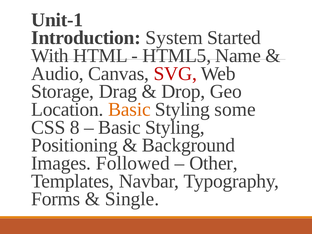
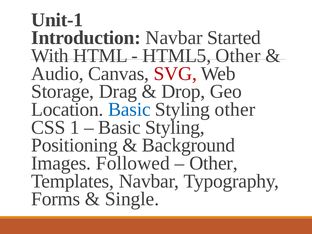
Introduction System: System -> Navbar (174, 38)
HTML5 Name: Name -> Other (238, 56)
Basic colour: orange -> blue (129, 109)
Styling some: some -> other (235, 109)
8: 8 -> 1 (75, 127)
